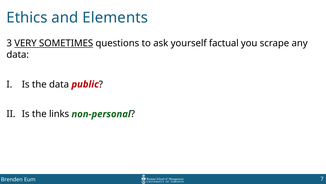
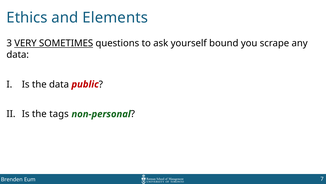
factual: factual -> bound (224, 43)
links: links -> tags (59, 114)
